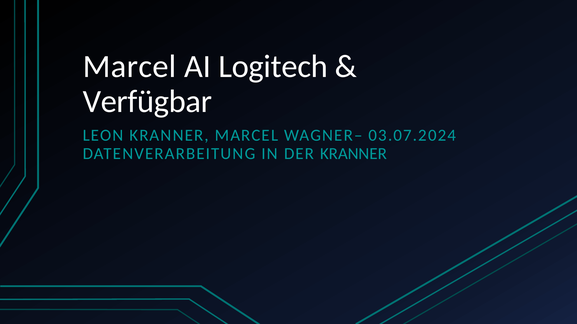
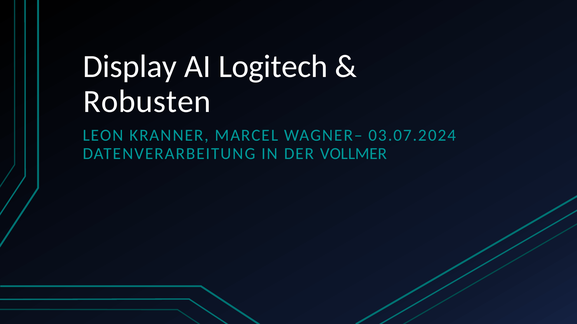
Marcel: Marcel -> Display (130, 67)
Verfügbar: Verfügbar -> Robusten (147, 102)
DER KRANNER: KRANNER -> VOLLMER (354, 154)
